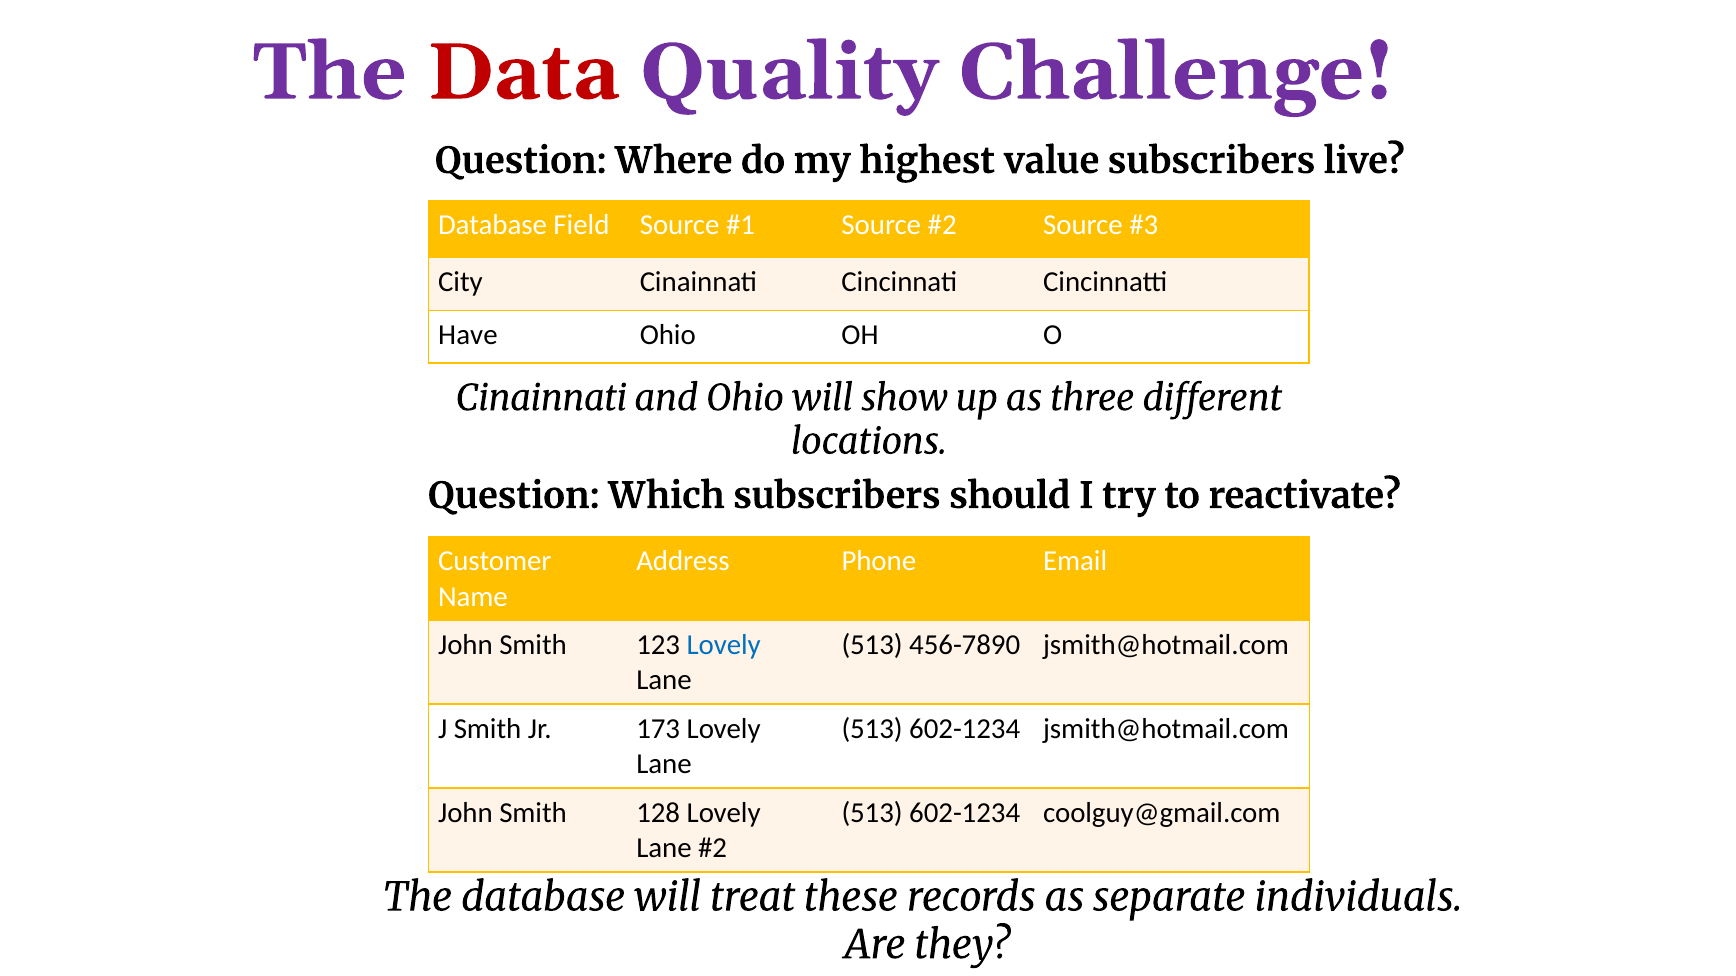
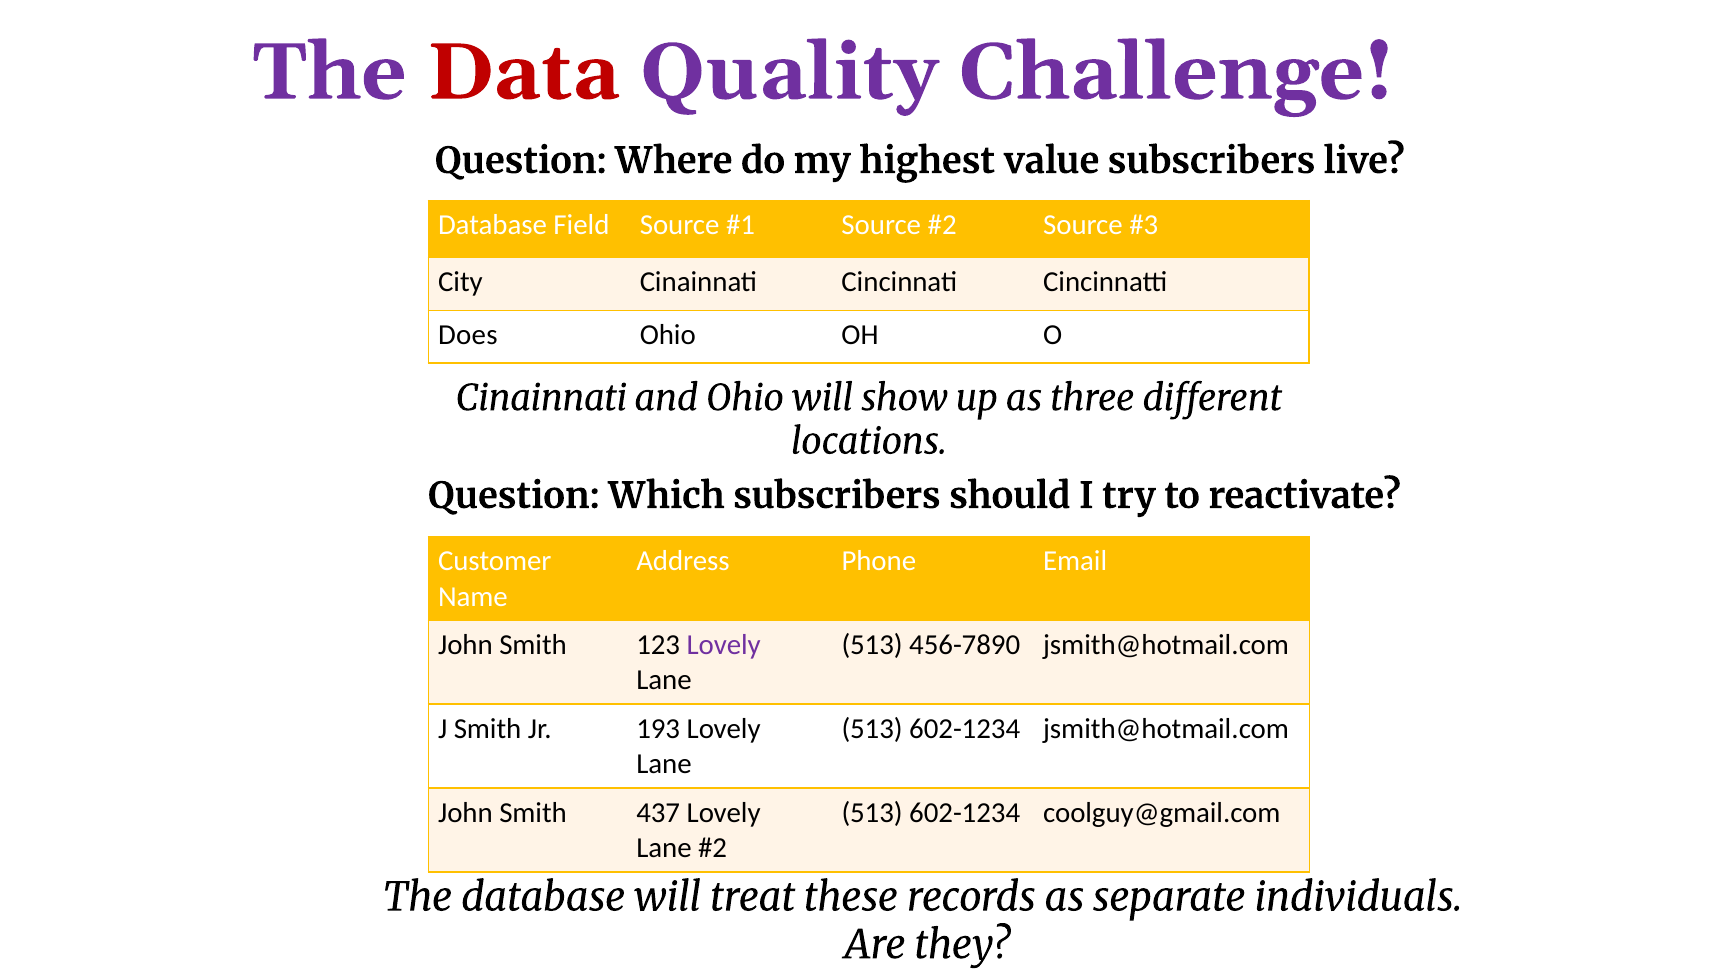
Have: Have -> Does (468, 335)
Lovely colour: blue -> purple (724, 645)
173: 173 -> 193 (658, 729)
128: 128 -> 437 (658, 813)
